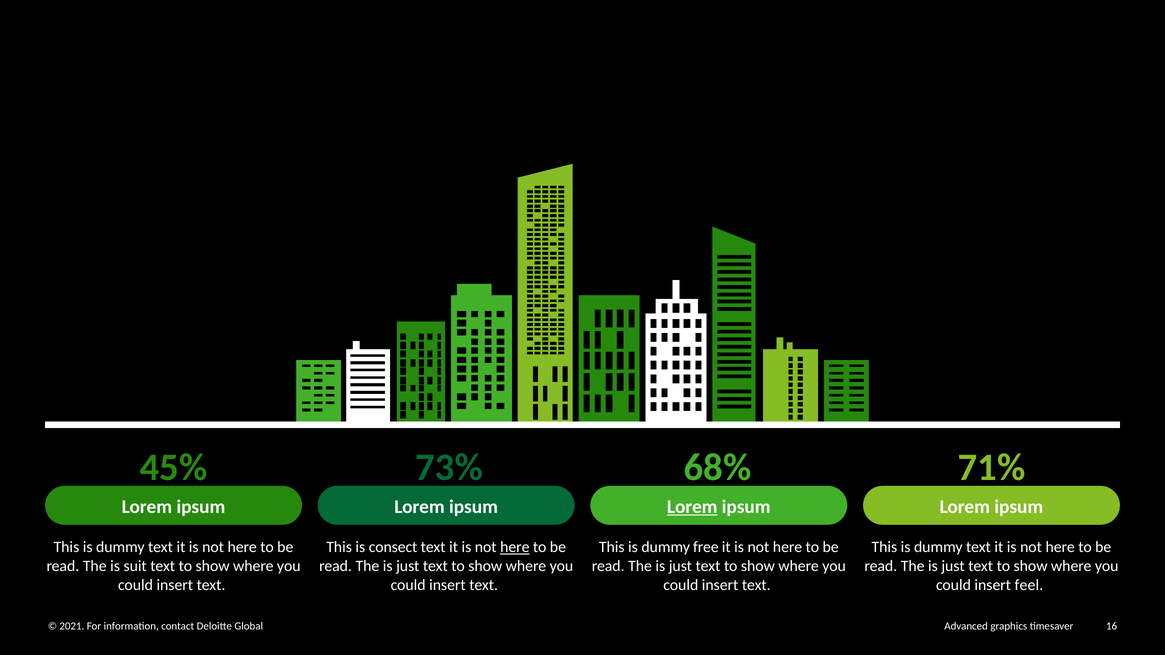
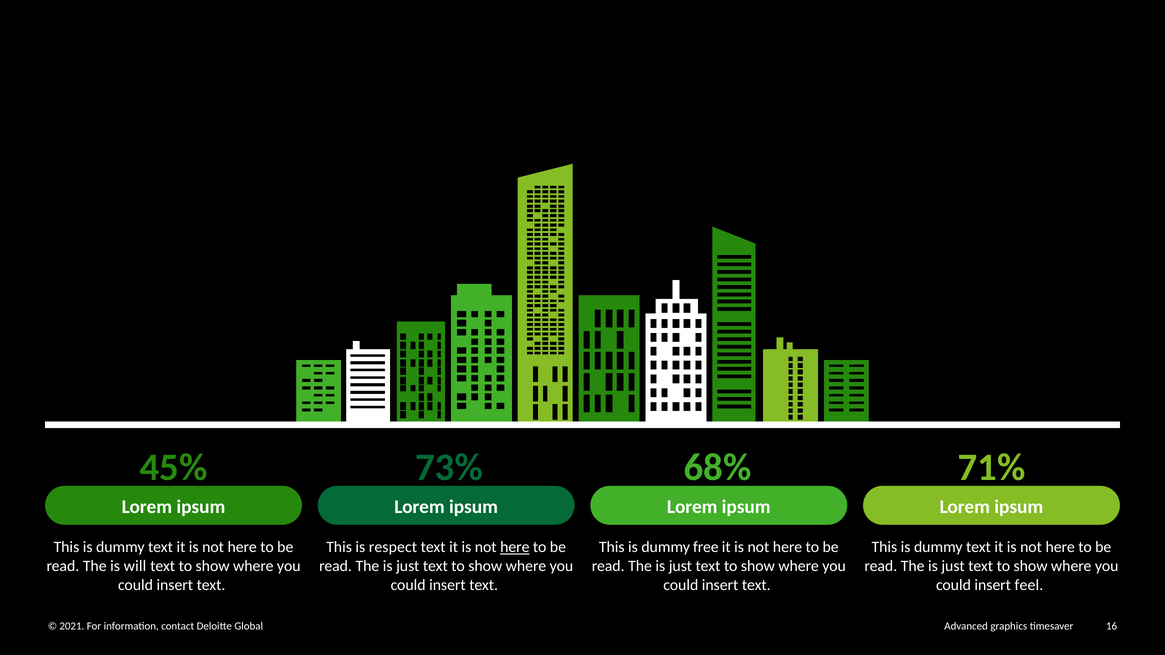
Lorem underline: present -> none (692, 507)
consect: consect -> respect (393, 547)
suit: suit -> will (135, 566)
